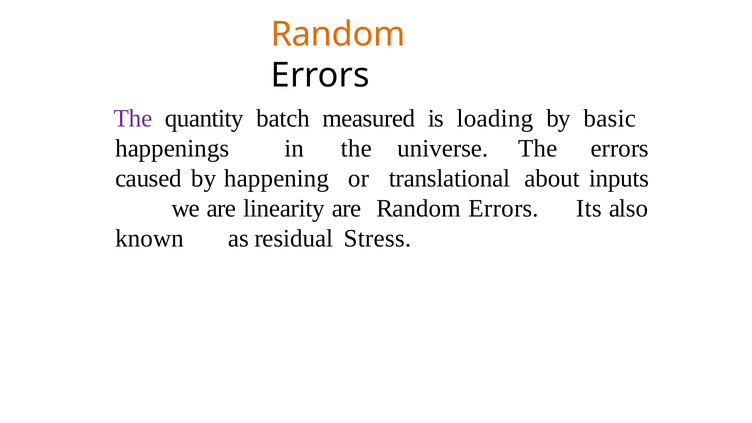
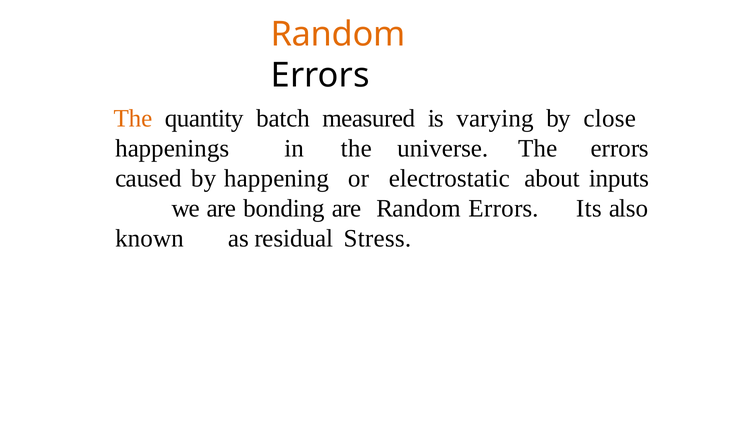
The colour: purple -> orange (133, 118)
loading: loading -> varying (495, 118)
basic: basic -> close (610, 118)
translational: translational -> electrostatic (449, 178)
linearity: linearity -> bonding (284, 209)
